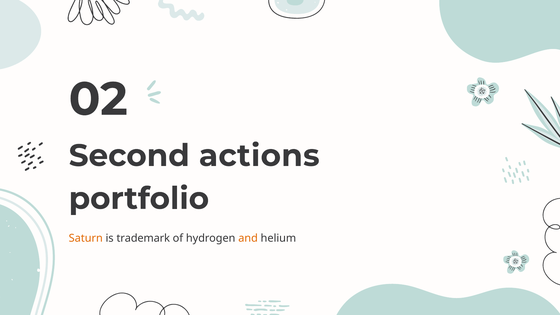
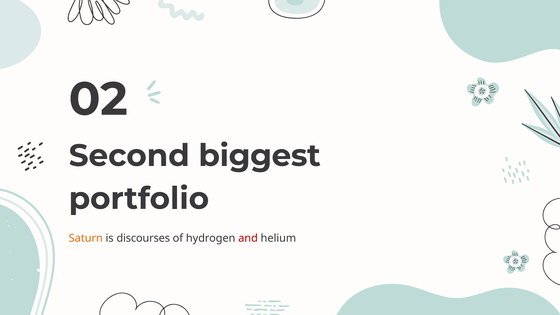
actions: actions -> biggest (260, 156)
trademark: trademark -> discourses (143, 238)
and colour: orange -> red (248, 238)
